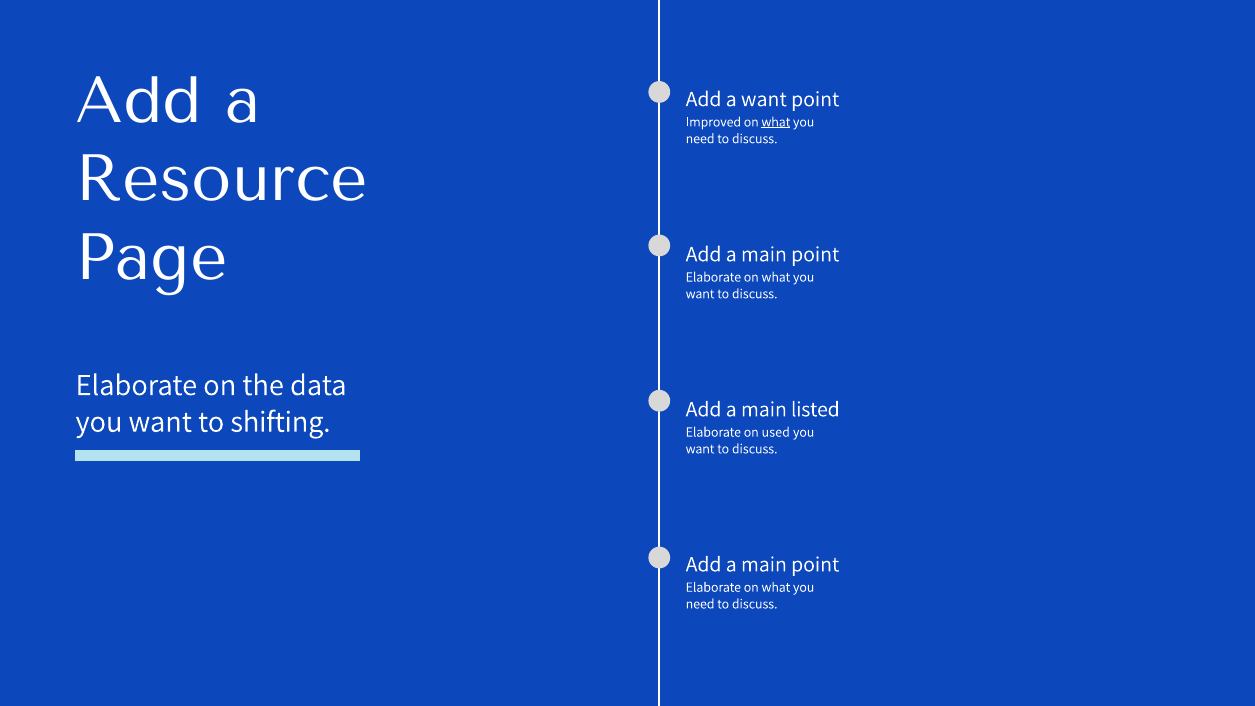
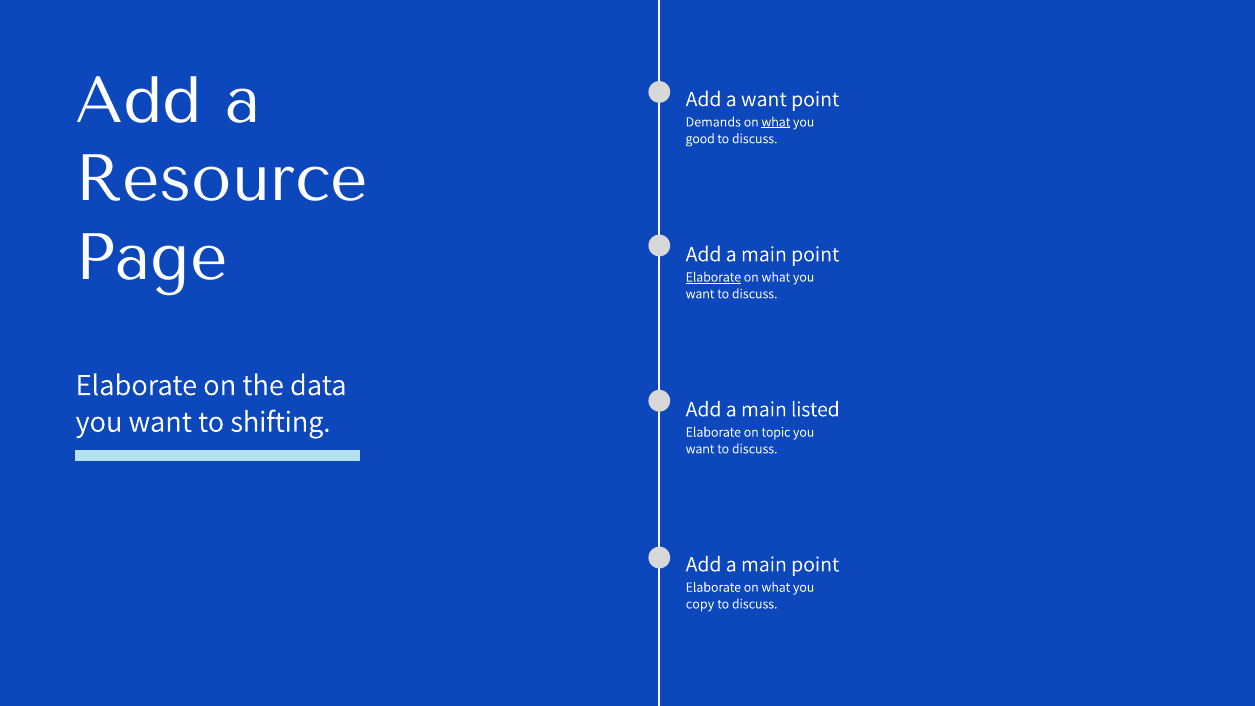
Improved: Improved -> Demands (713, 122)
need: need -> good (700, 139)
Elaborate underline: none -> present (713, 277)
used: used -> topic (776, 432)
need: need -> copy (700, 604)
